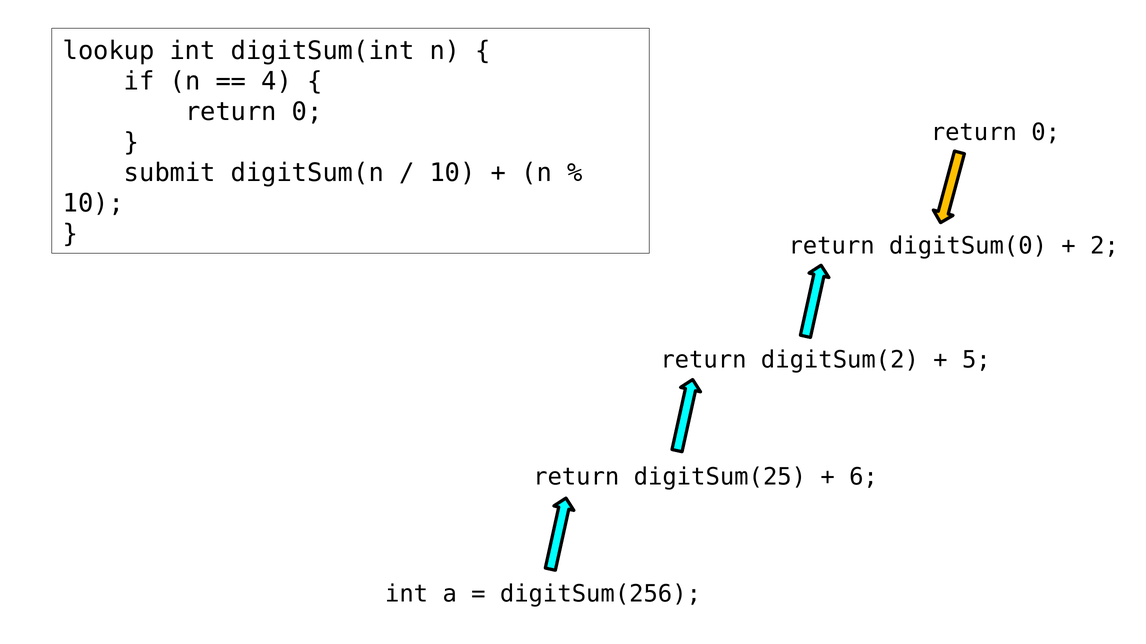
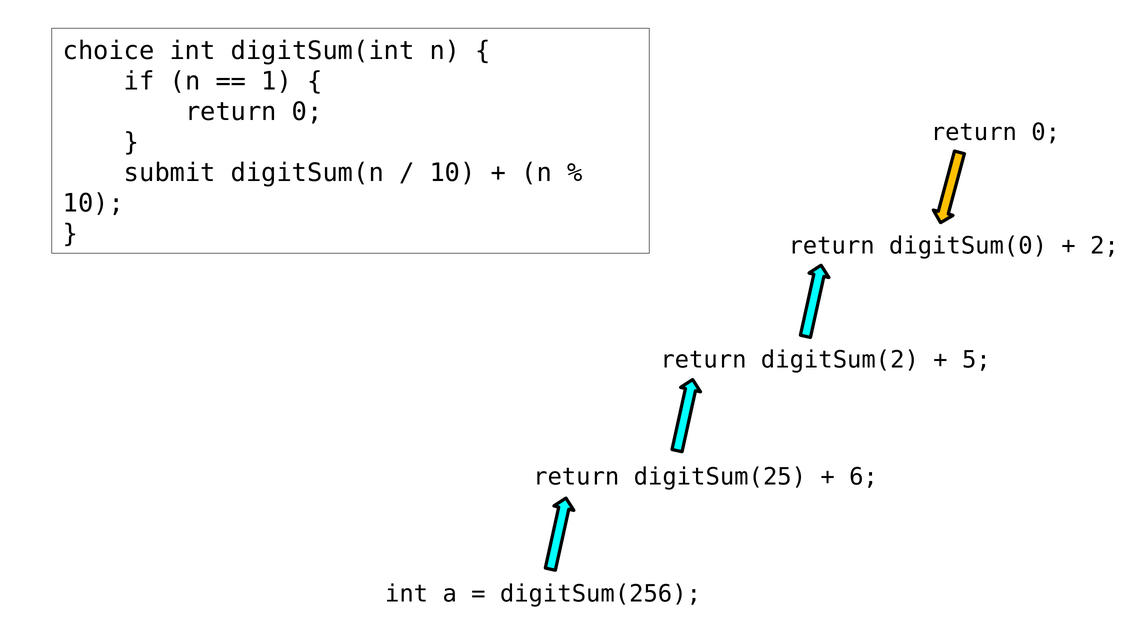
lookup: lookup -> choice (109, 51)
4: 4 -> 1 (277, 82)
